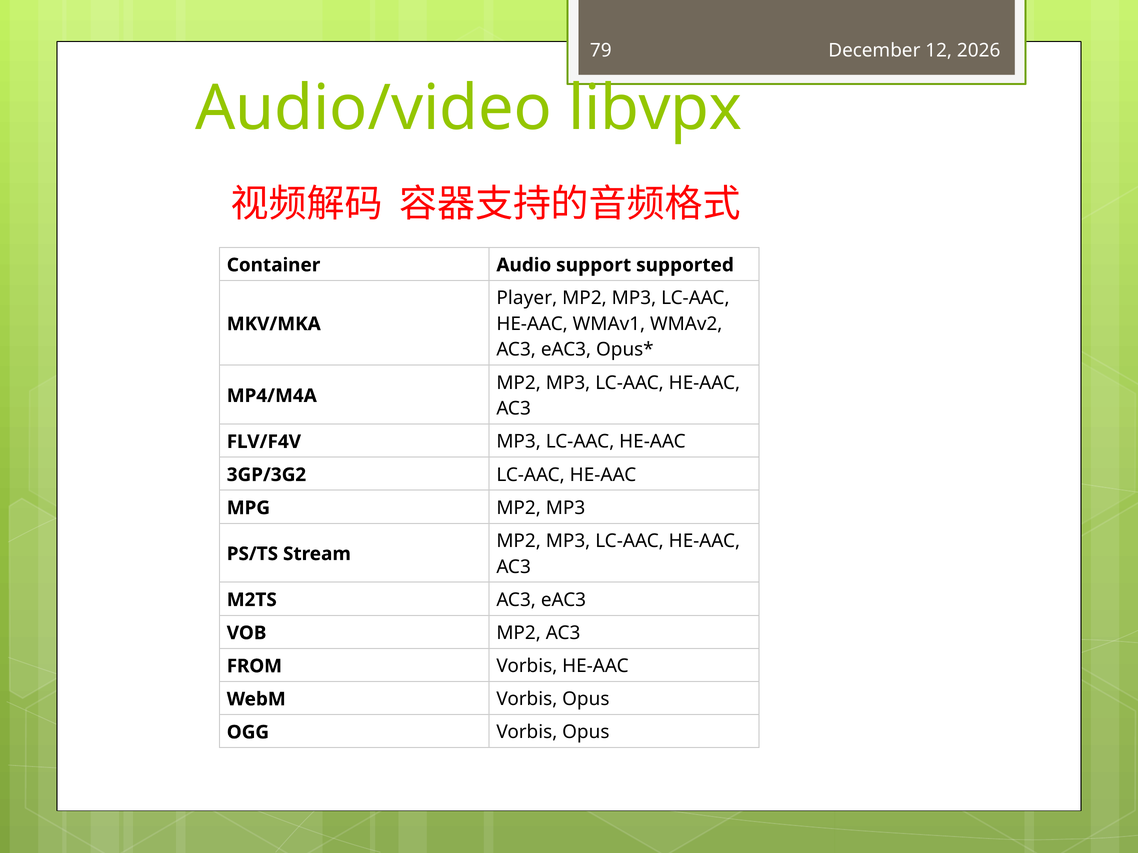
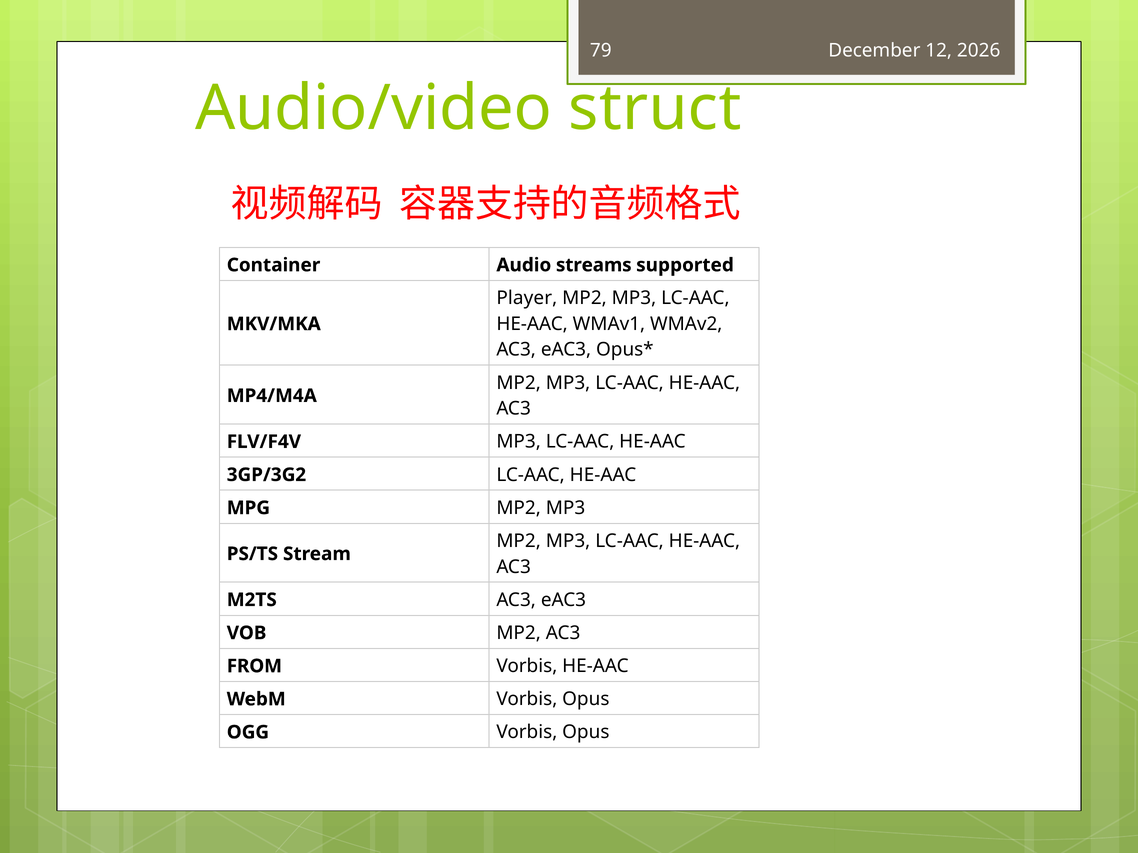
libvpx: libvpx -> struct (655, 109)
support: support -> streams (594, 265)
